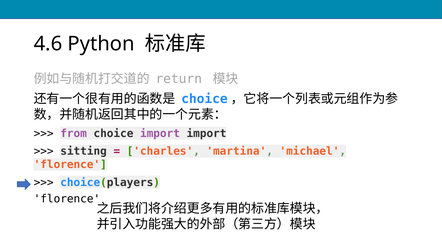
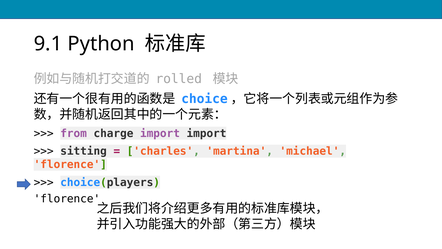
4.6: 4.6 -> 9.1 (48, 44)
return: return -> rolled (179, 79)
choice: choice -> charge (113, 133)
